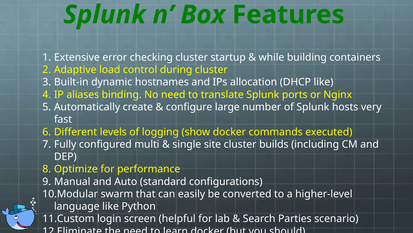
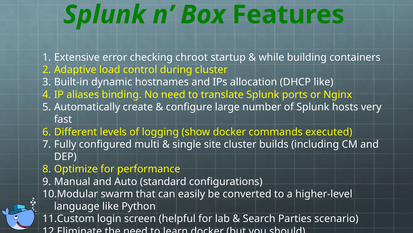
checking cluster: cluster -> chroot (192, 57)
